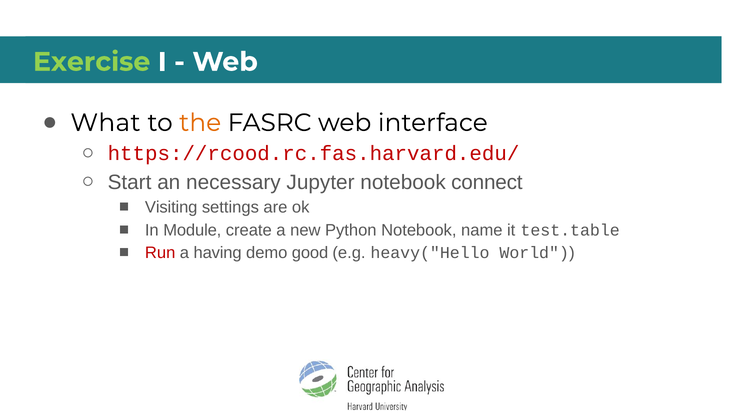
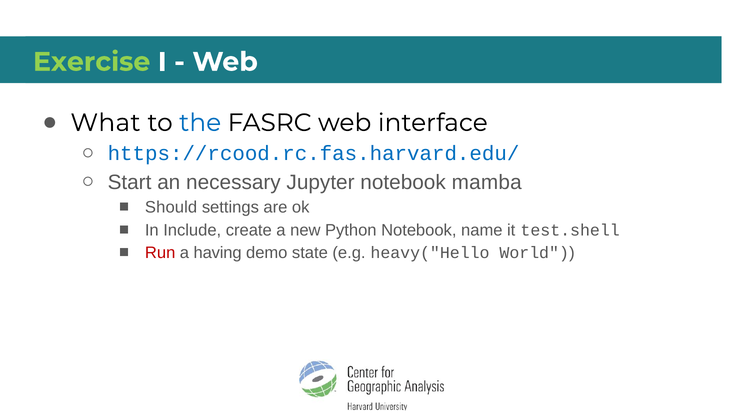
the colour: orange -> blue (200, 123)
https://rcood.rc.fas.harvard.edu/ colour: red -> blue (313, 154)
connect: connect -> mamba (487, 182)
Visiting: Visiting -> Should (171, 207)
Module: Module -> Include (192, 230)
test.table: test.table -> test.shell (570, 230)
good: good -> state (310, 253)
